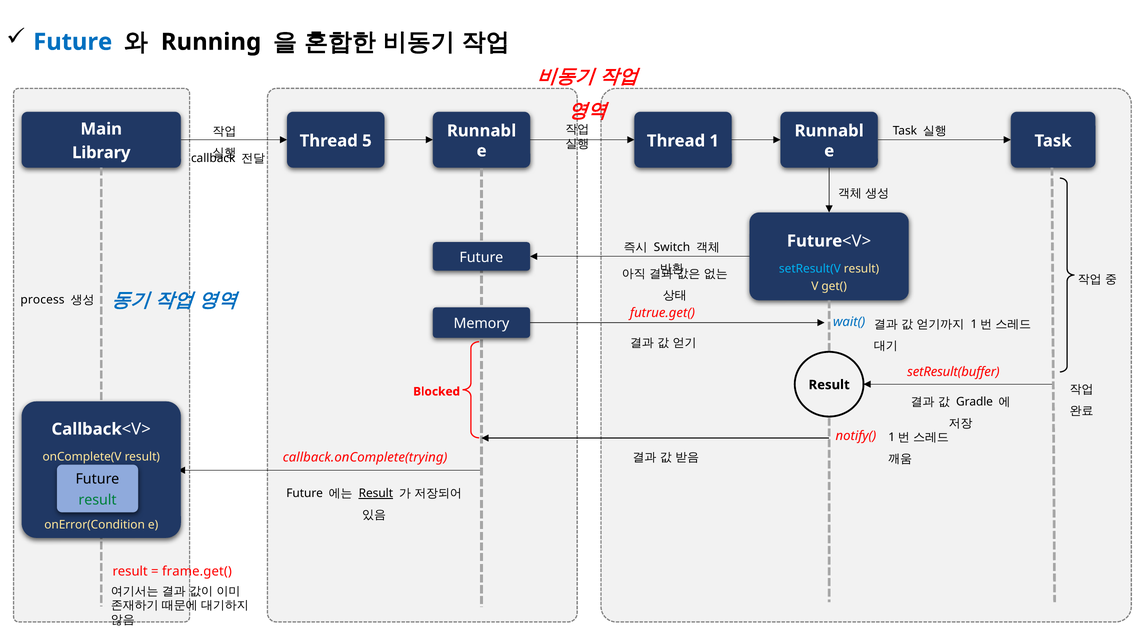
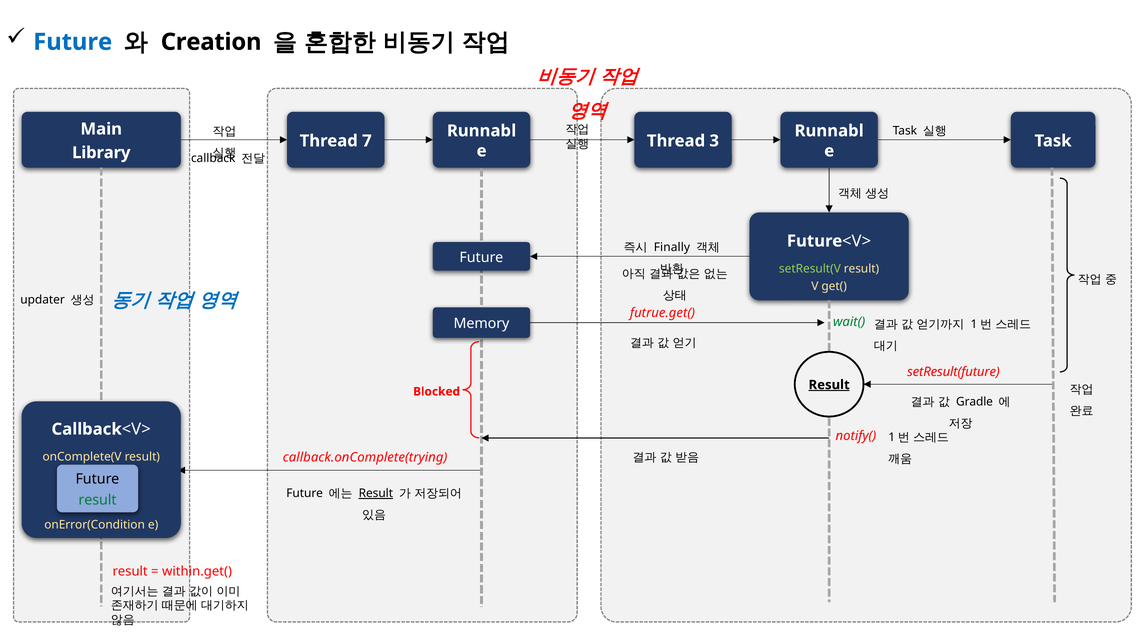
Running: Running -> Creation (211, 42)
5: 5 -> 7 (367, 141)
1: 1 -> 3 (714, 141)
Switch: Switch -> Finally (672, 247)
setResult(V colour: light blue -> light green (810, 269)
process: process -> updater (43, 300)
wait( colour: blue -> green (849, 322)
setResult(buffer: setResult(buffer -> setResult(future (953, 372)
Result underline: none -> present (829, 385)
frame.get(: frame.get( -> within.get( (197, 572)
